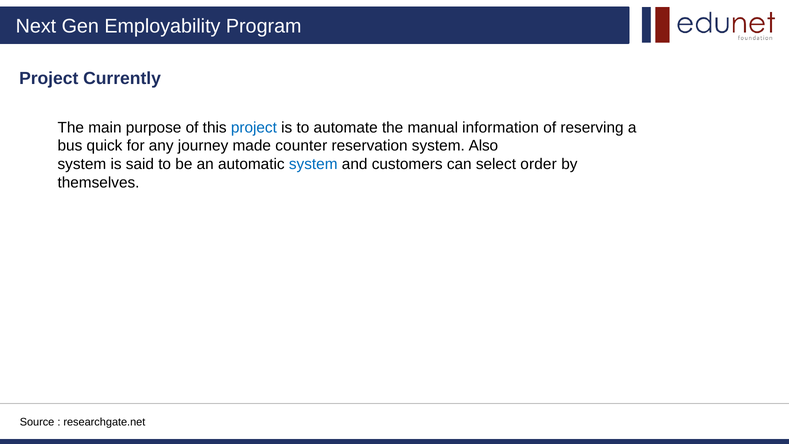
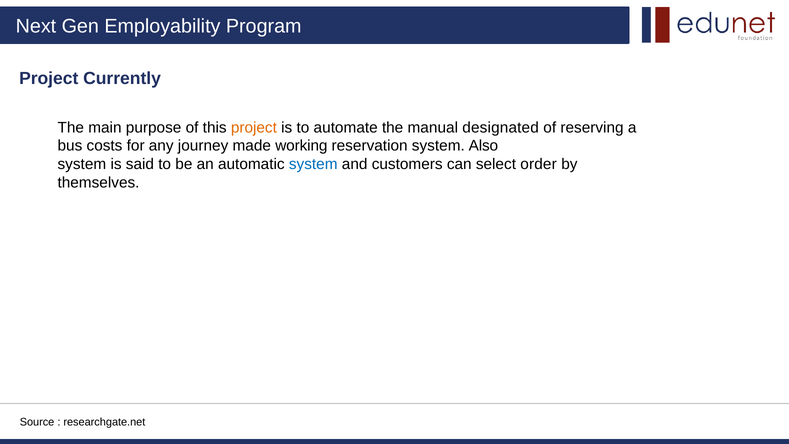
project colour: blue -> orange (254, 127)
information: information -> designated (501, 127)
quick: quick -> costs (105, 146)
counter: counter -> working (301, 146)
